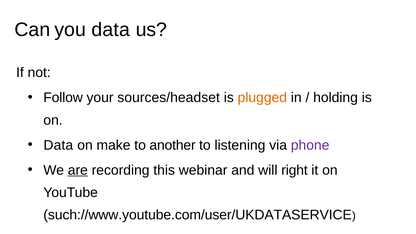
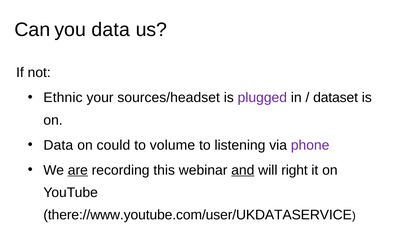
Follow: Follow -> Ethnic (63, 98)
plugged colour: orange -> purple (262, 98)
holding: holding -> dataset (336, 98)
make: make -> could (113, 145)
another: another -> volume (172, 145)
and underline: none -> present (243, 170)
such://www.youtube.com/user/UKDATASERVICE: such://www.youtube.com/user/UKDATASERVICE -> there://www.youtube.com/user/UKDATASERVICE (198, 215)
